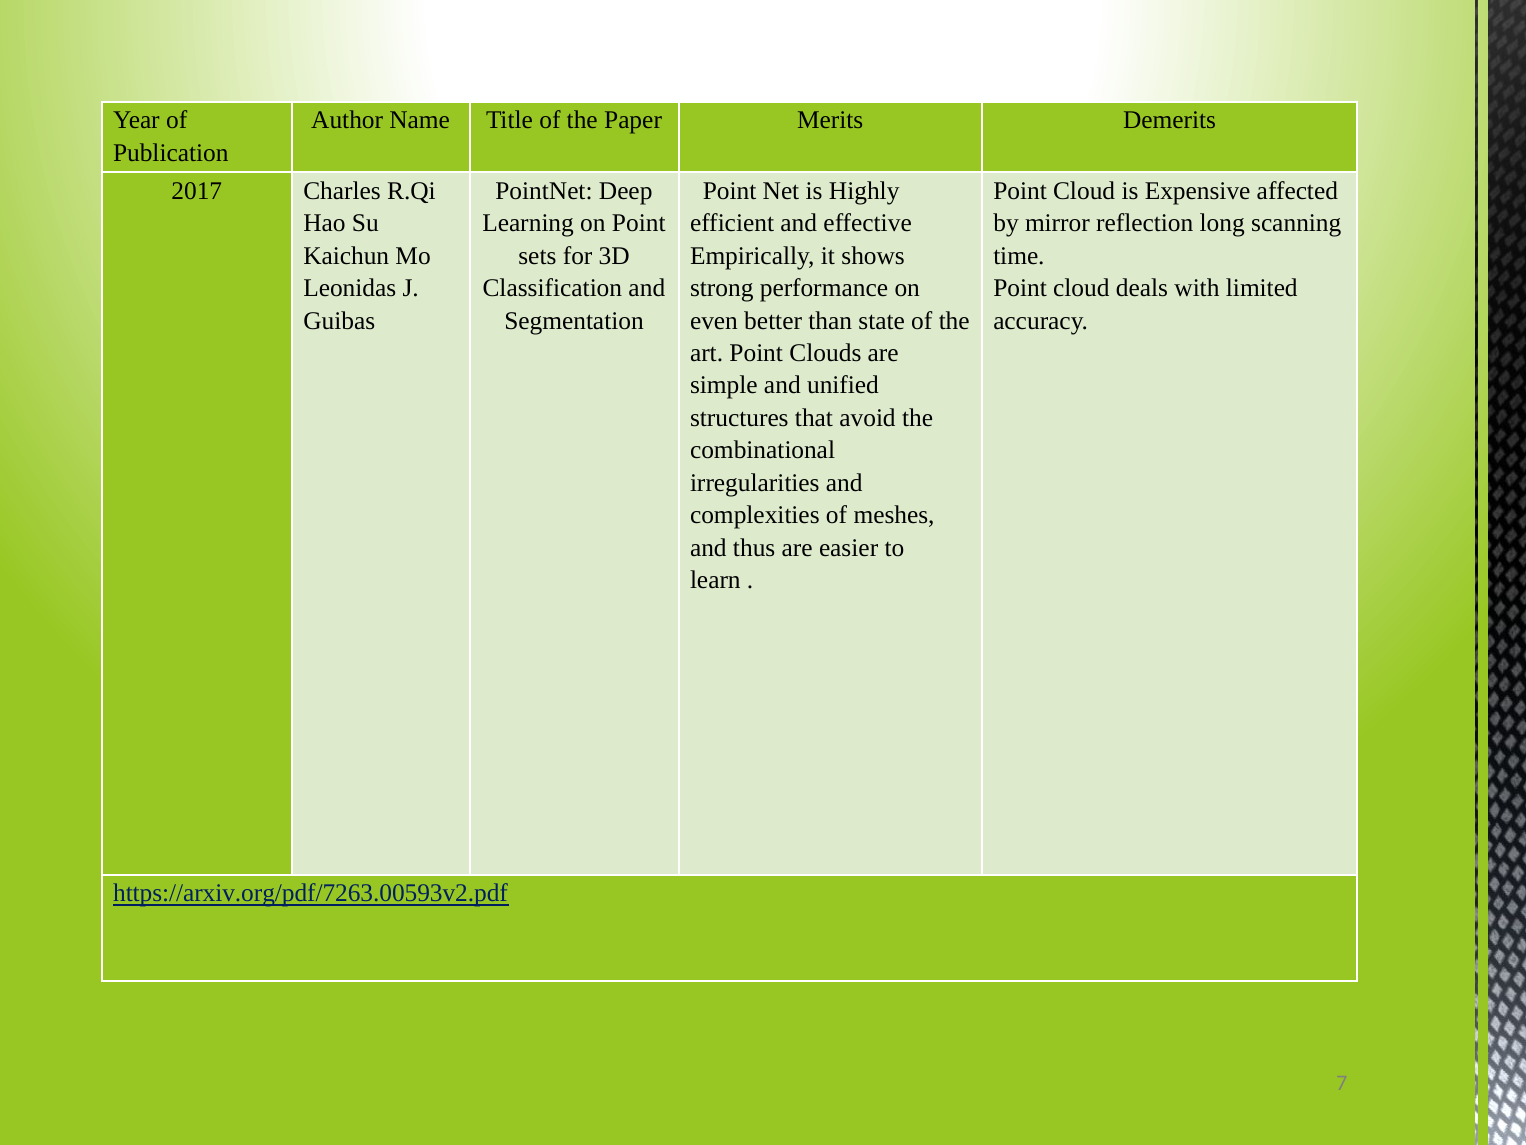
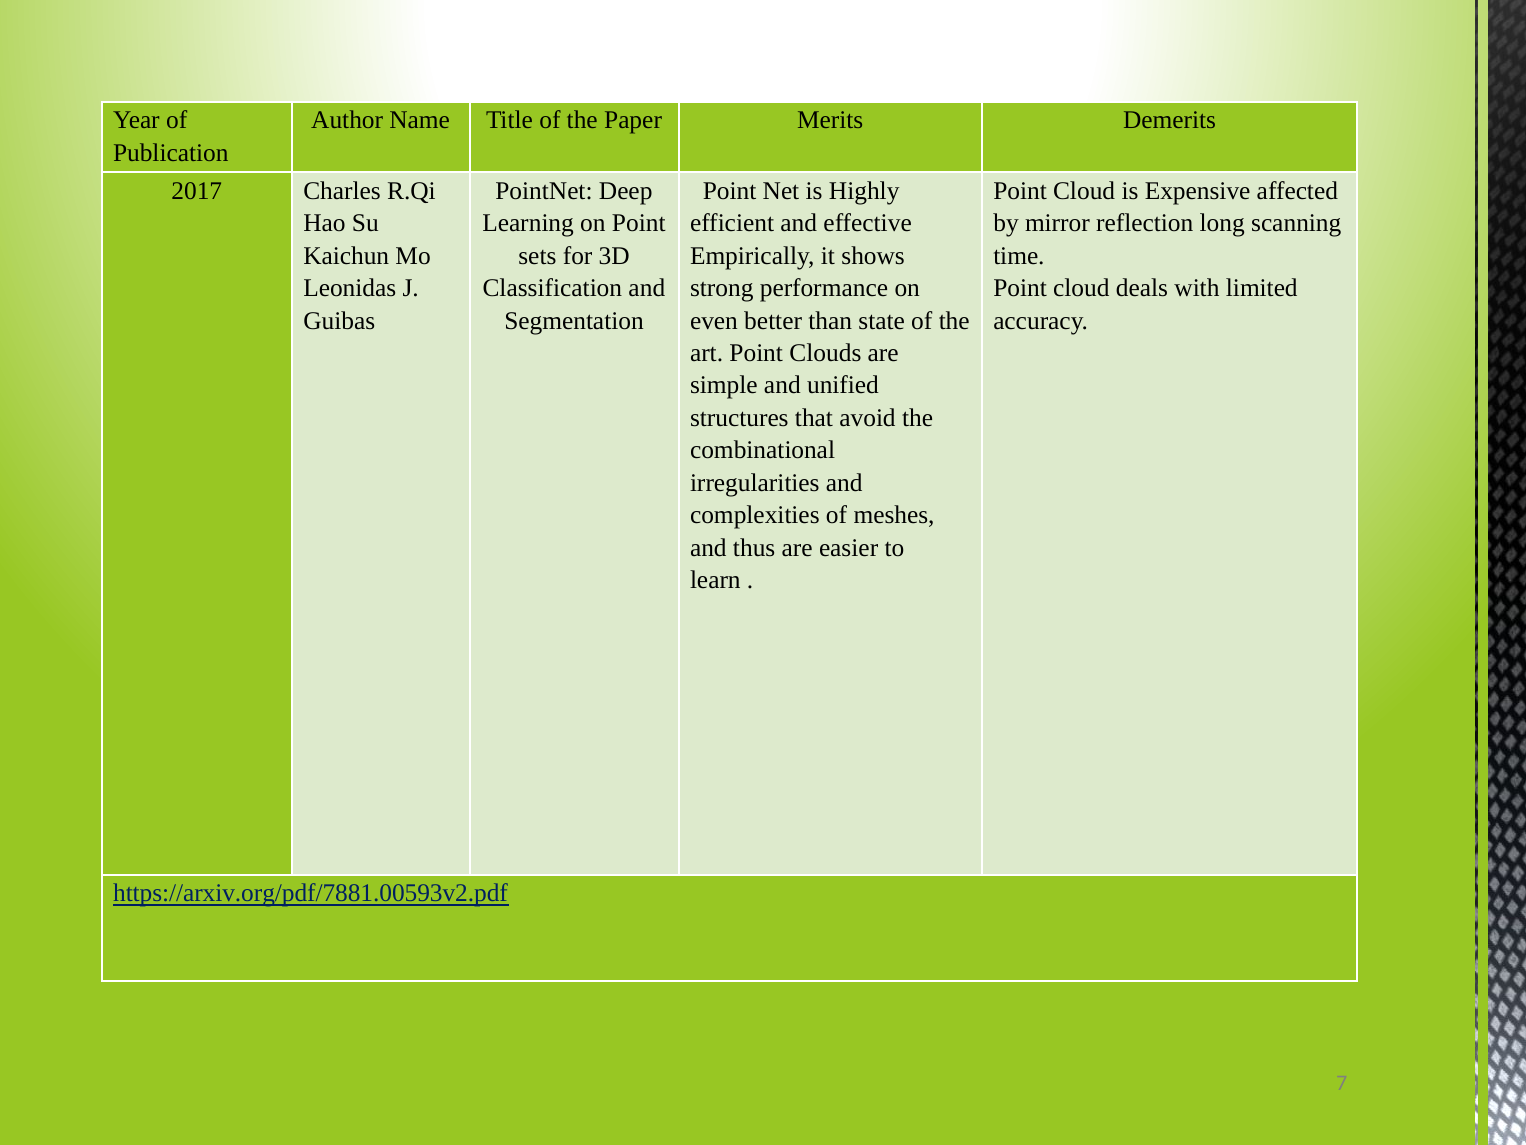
https://arxiv.org/pdf/7263.00593v2.pdf: https://arxiv.org/pdf/7263.00593v2.pdf -> https://arxiv.org/pdf/7881.00593v2.pdf (311, 893)
